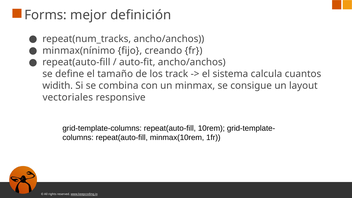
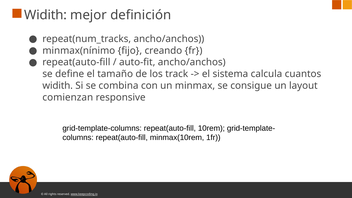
Forms: Forms -> Widith (46, 15)
vectoriales: vectoriales -> comienzan (68, 97)
